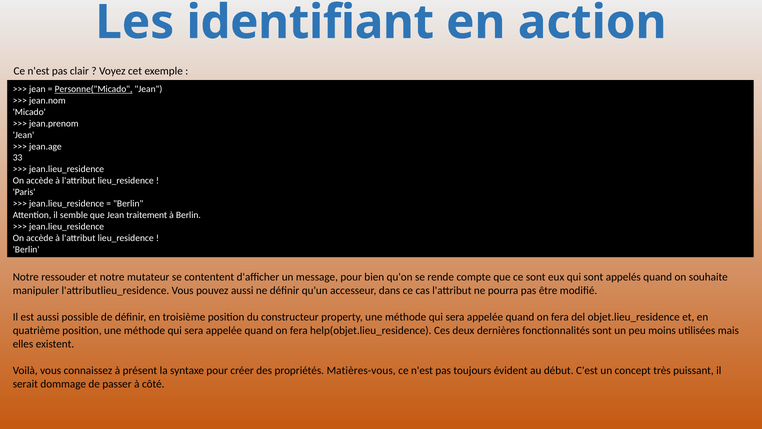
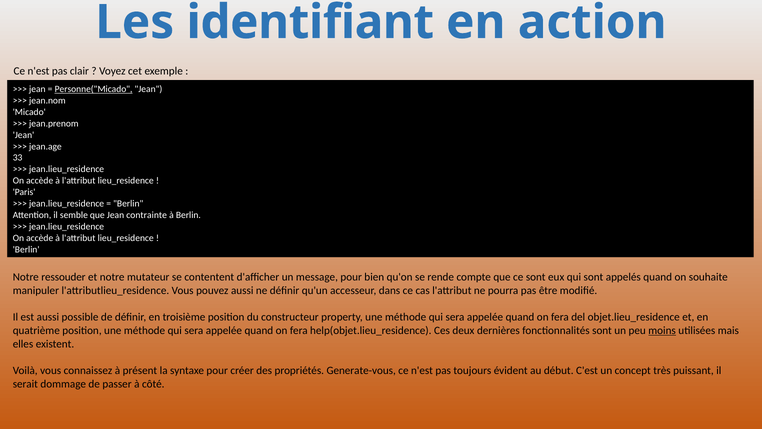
traitement: traitement -> contrainte (147, 215)
moins underline: none -> present (662, 330)
Matières-vous: Matières-vous -> Generate-vous (361, 370)
